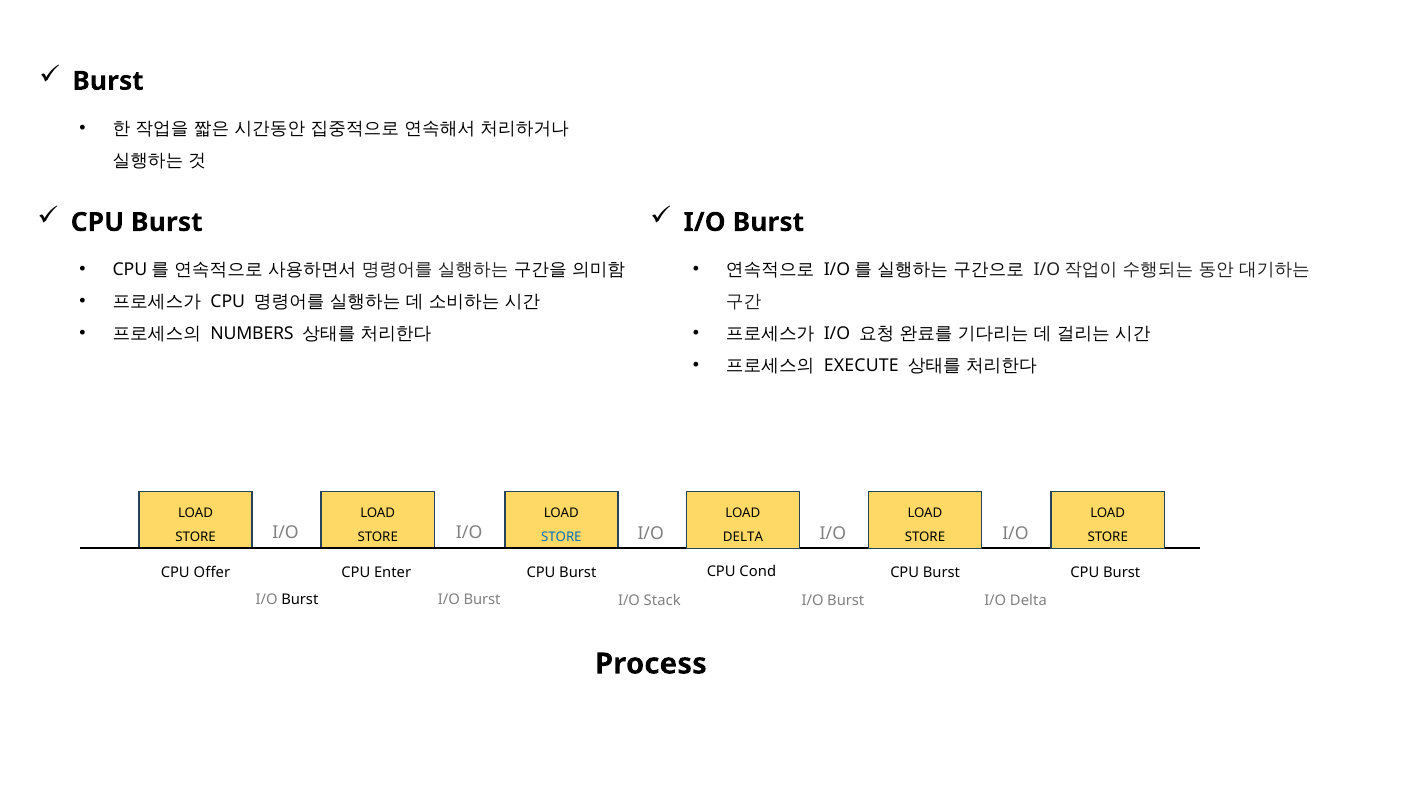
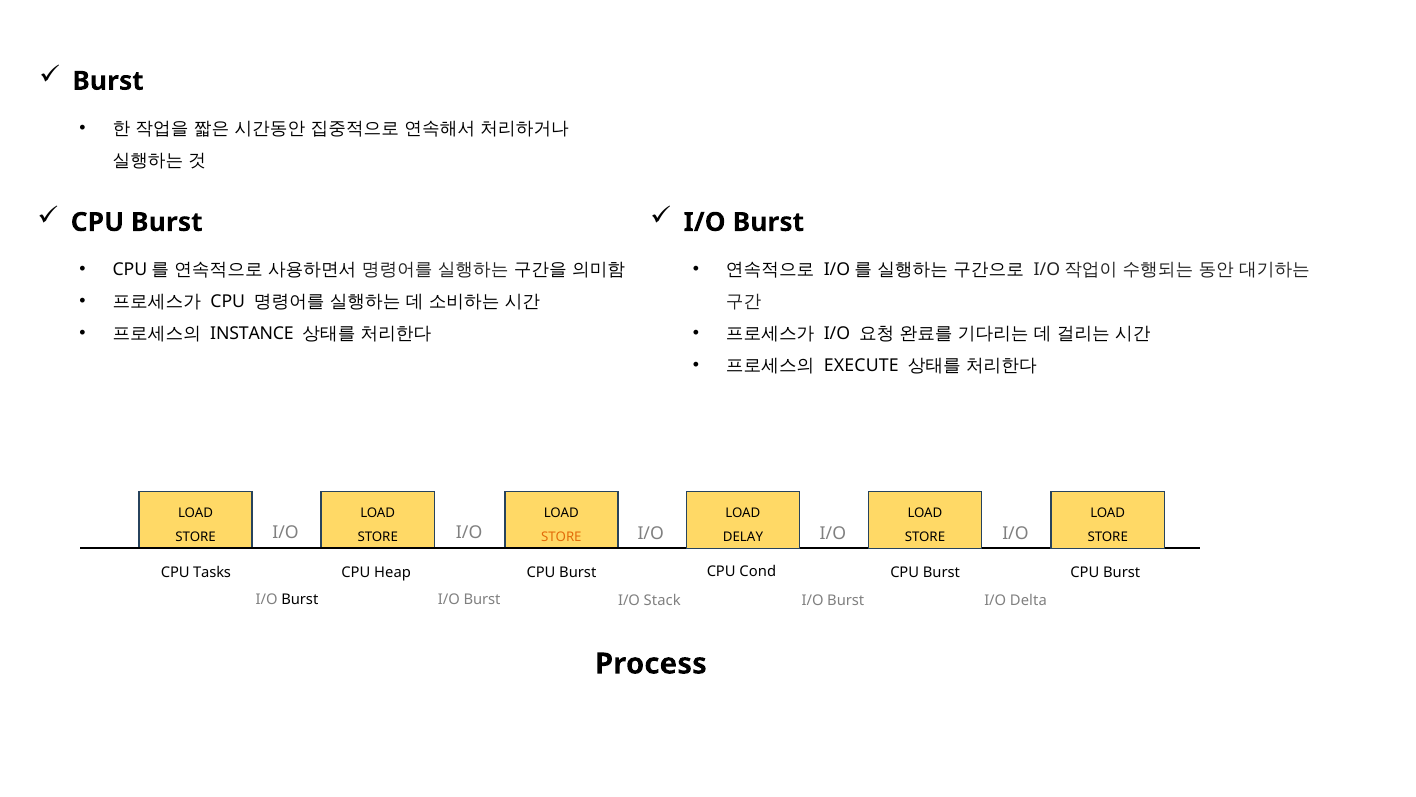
NUMBERS: NUMBERS -> INSTANCE (252, 333)
STORE colour: blue -> orange (561, 537)
DELTA: DELTA -> DELAY (743, 537)
Offer: Offer -> Tasks (212, 572)
Enter: Enter -> Heap (393, 572)
